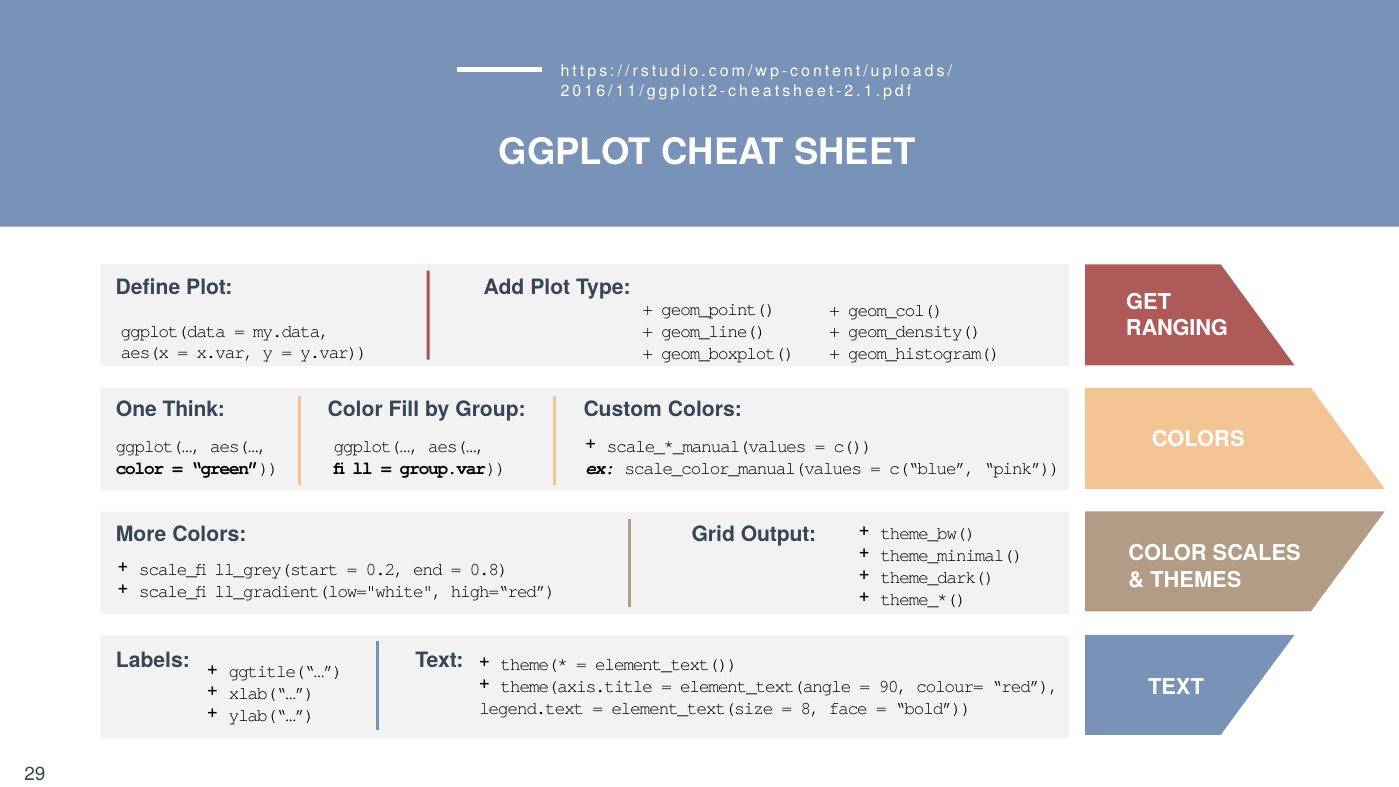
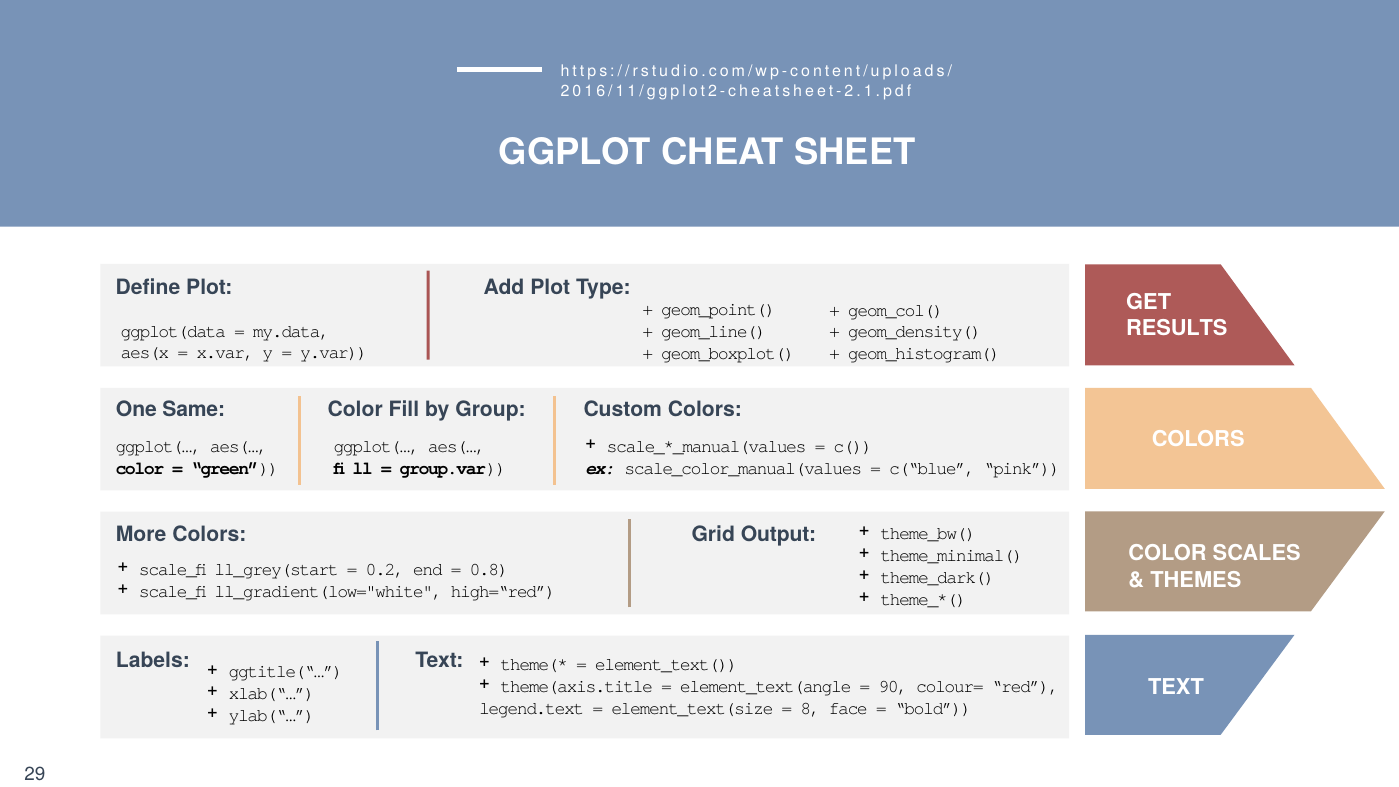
RANGING: RANGING -> RESULTS (1177, 328)
Think: Think -> Same (194, 410)
